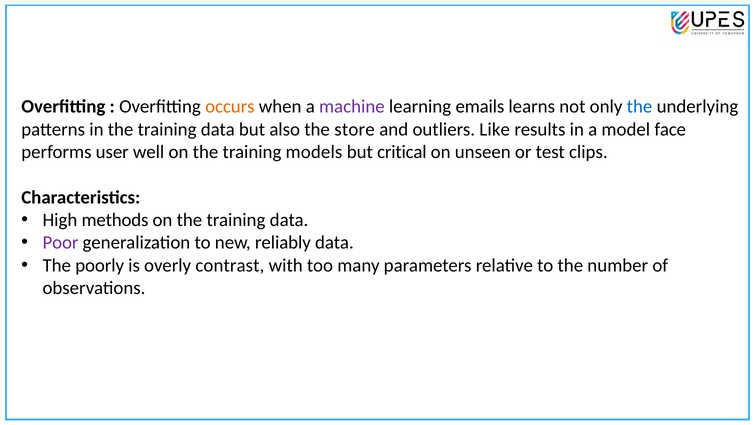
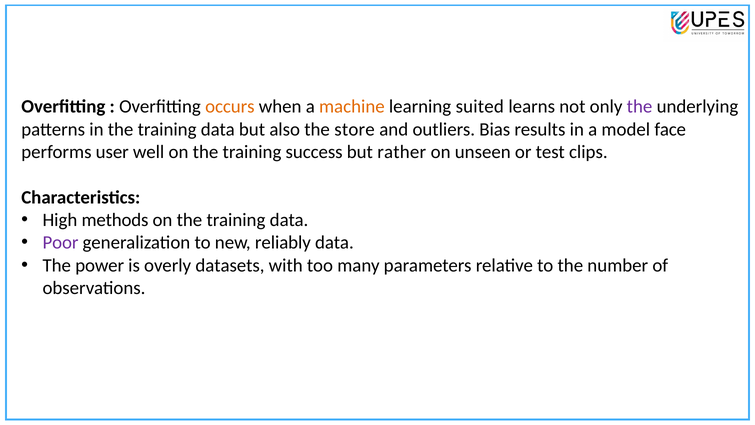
machine colour: purple -> orange (352, 107)
emails: emails -> suited (480, 107)
the colour: blue -> purple (640, 107)
Like: Like -> Bias (495, 129)
models: models -> success (314, 152)
critical: critical -> rather (402, 152)
poorly: poorly -> power (100, 265)
contrast: contrast -> datasets (230, 265)
